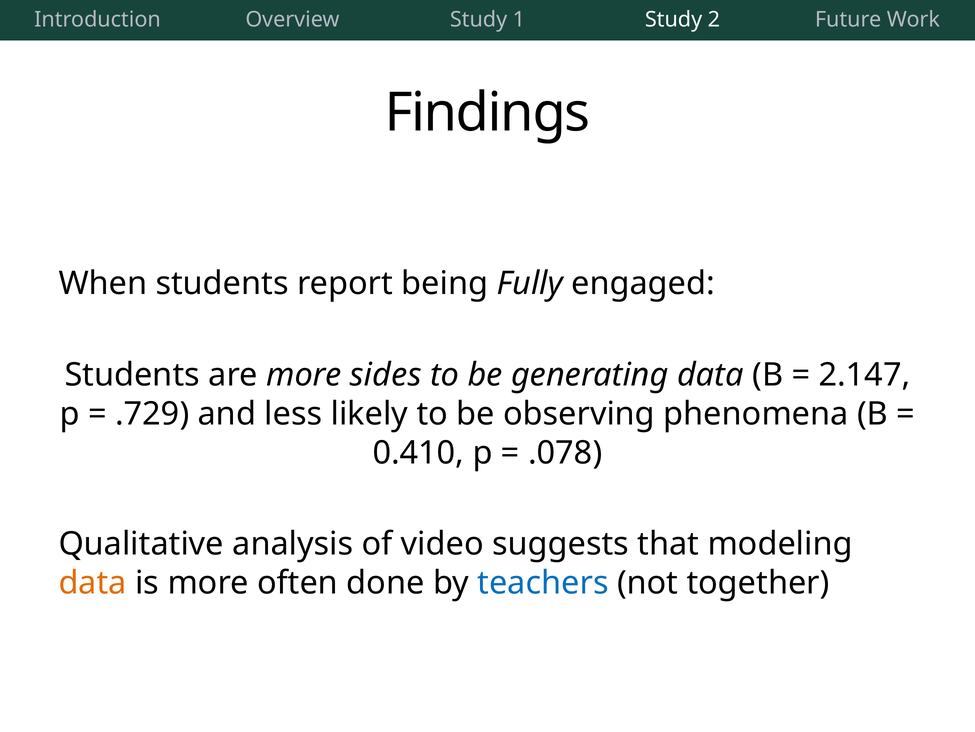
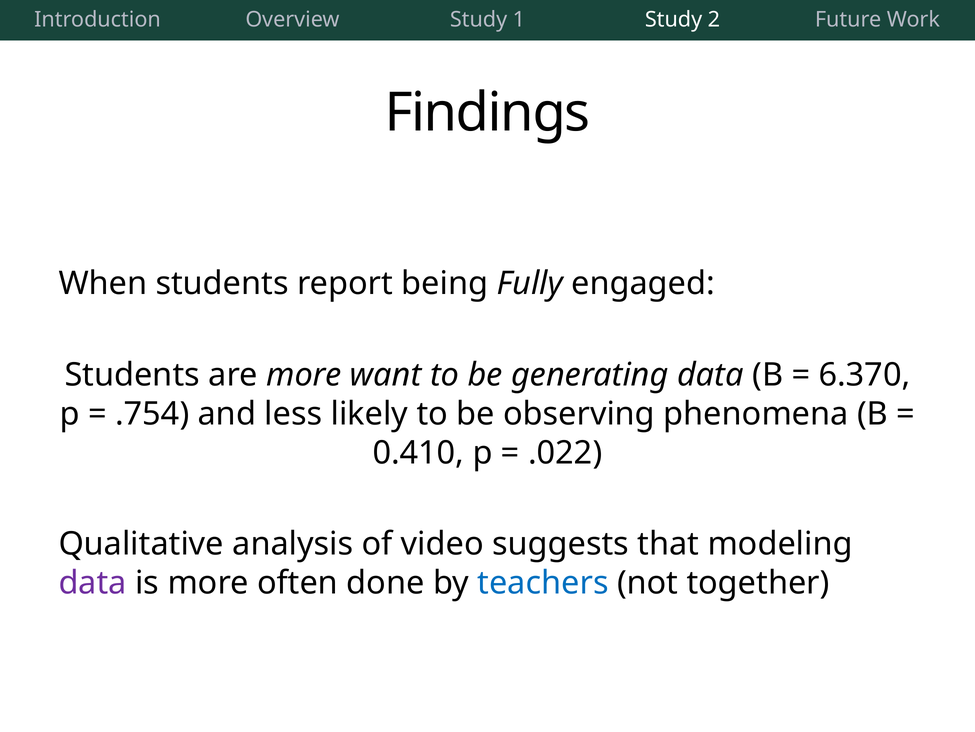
sides: sides -> want (386, 374)
2.147: 2.147 -> 6.370 (864, 374)
.729: .729 -> .754 (152, 413)
.078: .078 -> .022 (565, 452)
data colour: orange -> purple (93, 582)
